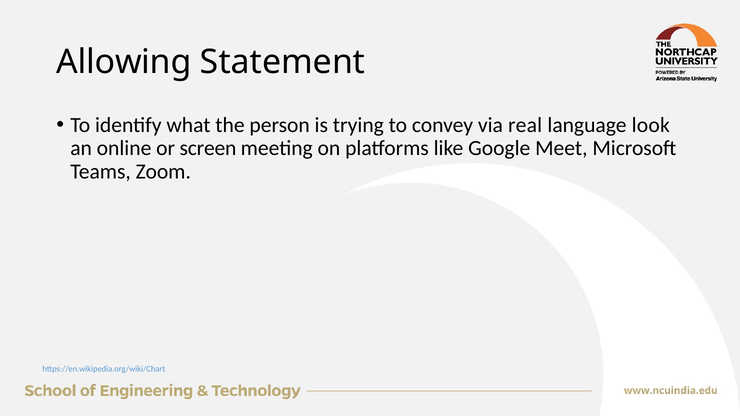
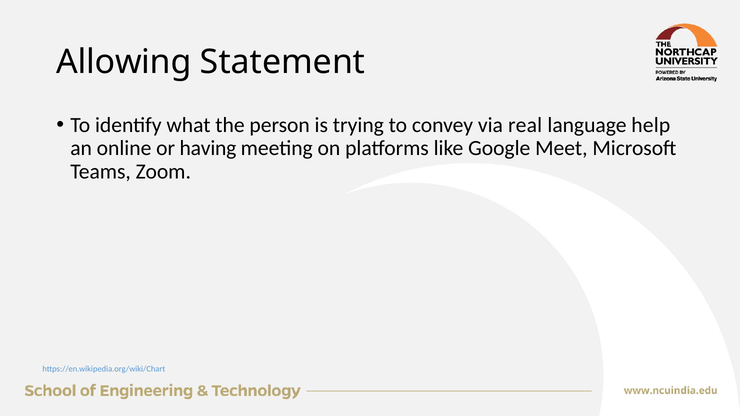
look: look -> help (651, 125)
screen: screen -> having (208, 148)
